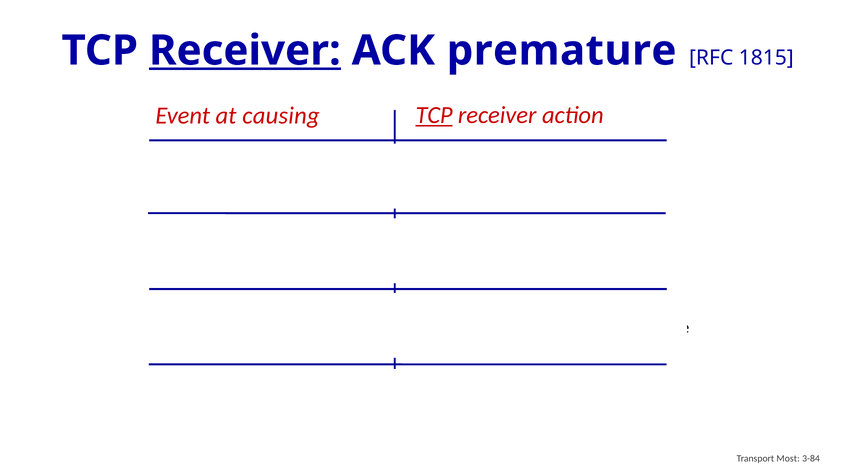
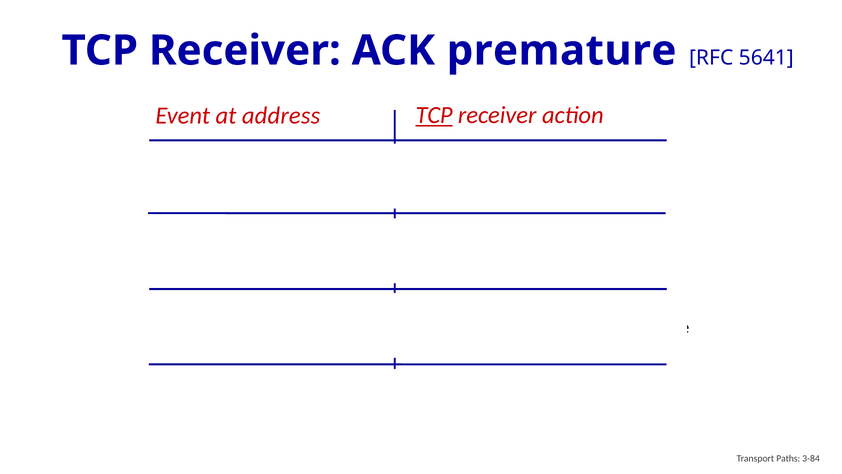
Receiver underline: present -> none (245, 51)
1815: 1815 -> 5641 (766, 58)
causing: causing -> address (281, 116)
Most: Most -> Paths (788, 458)
